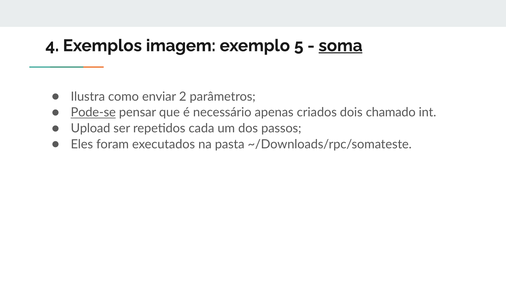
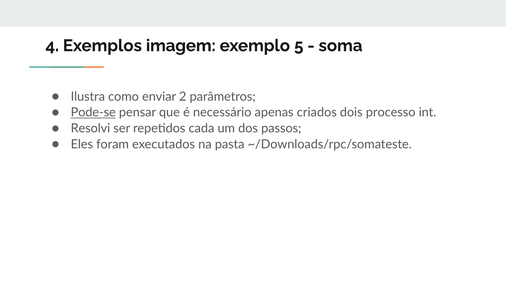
soma underline: present -> none (341, 46)
chamado: chamado -> processo (391, 113)
Upload: Upload -> Resolvi (90, 129)
